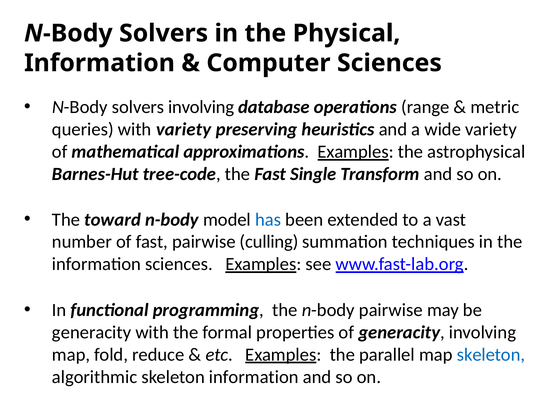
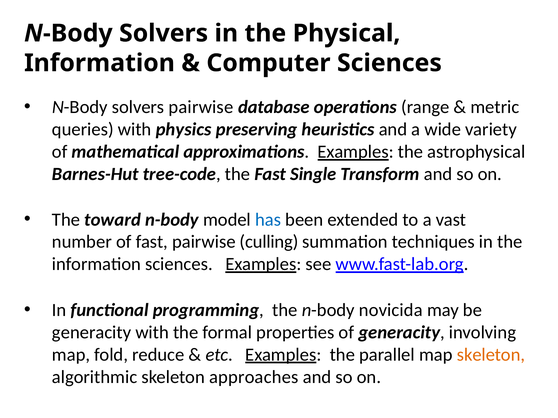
solvers involving: involving -> pairwise (201, 107)
with variety: variety -> physics (184, 130)
n-body pairwise: pairwise -> novicida (391, 310)
skeleton colour: blue -> orange (491, 355)
skeleton information: information -> approaches (254, 377)
